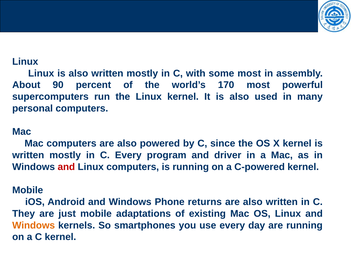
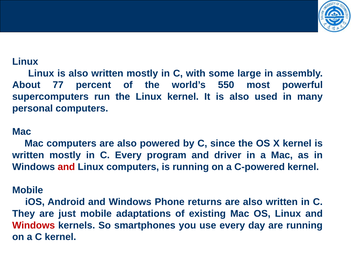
some most: most -> large (249, 73)
90: 90 -> 77 (58, 85)
170: 170 -> 550 (226, 85)
Windows colour: orange -> red (34, 226)
